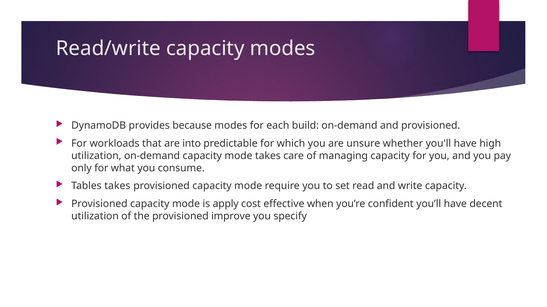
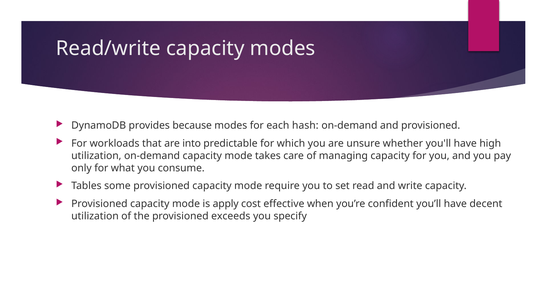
build: build -> hash (305, 126)
Tables takes: takes -> some (117, 186)
improve: improve -> exceeds (231, 217)
